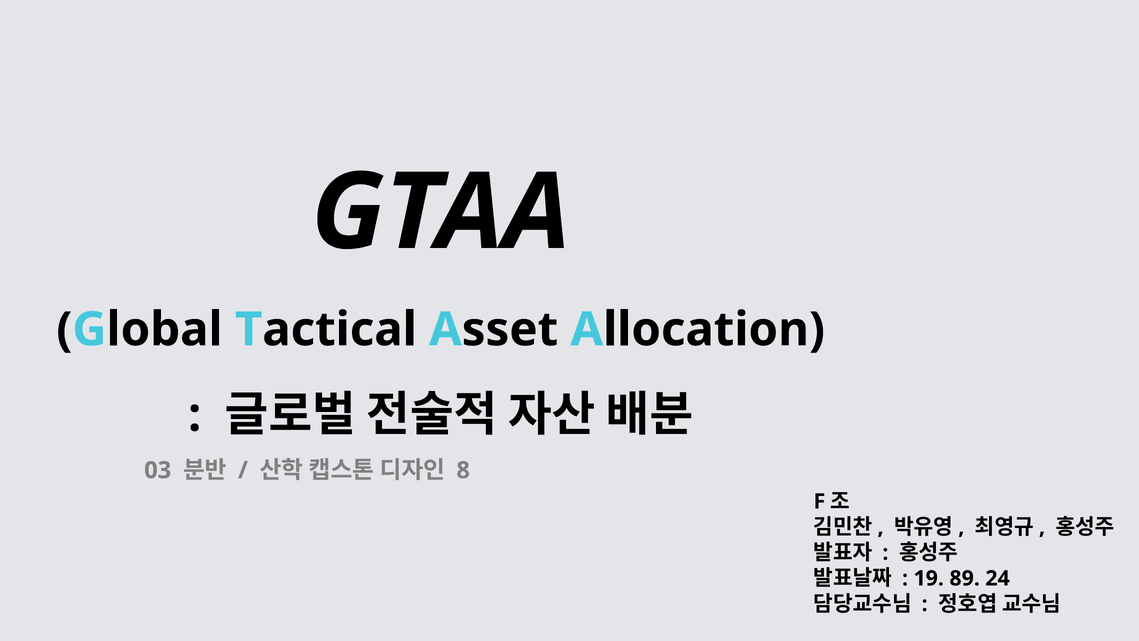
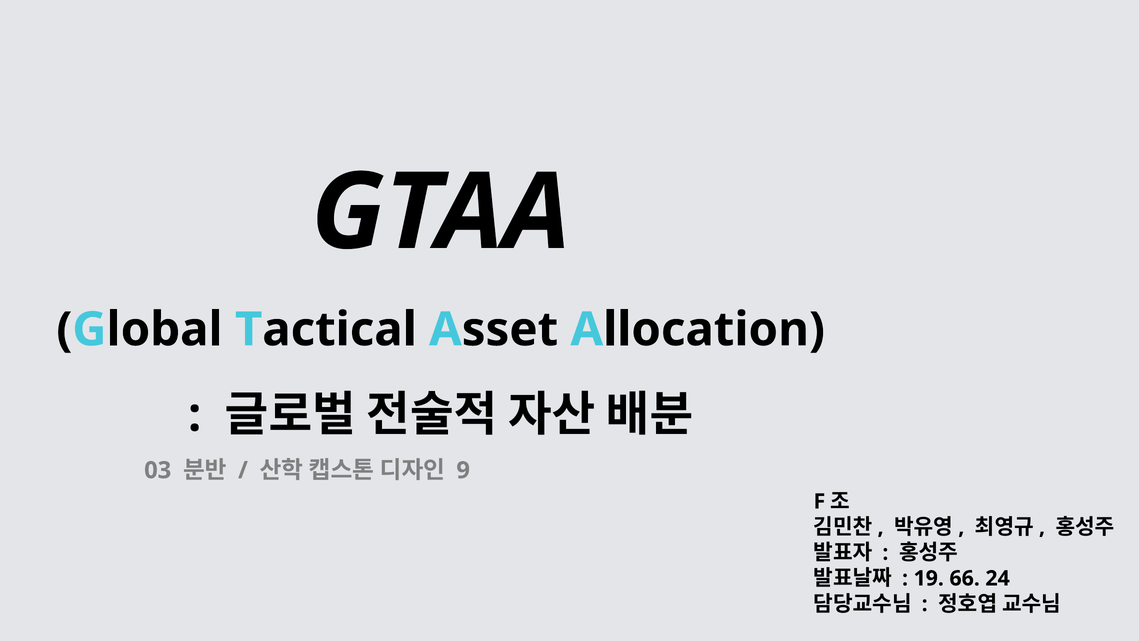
8: 8 -> 9 (463, 470)
89: 89 -> 66 (965, 578)
